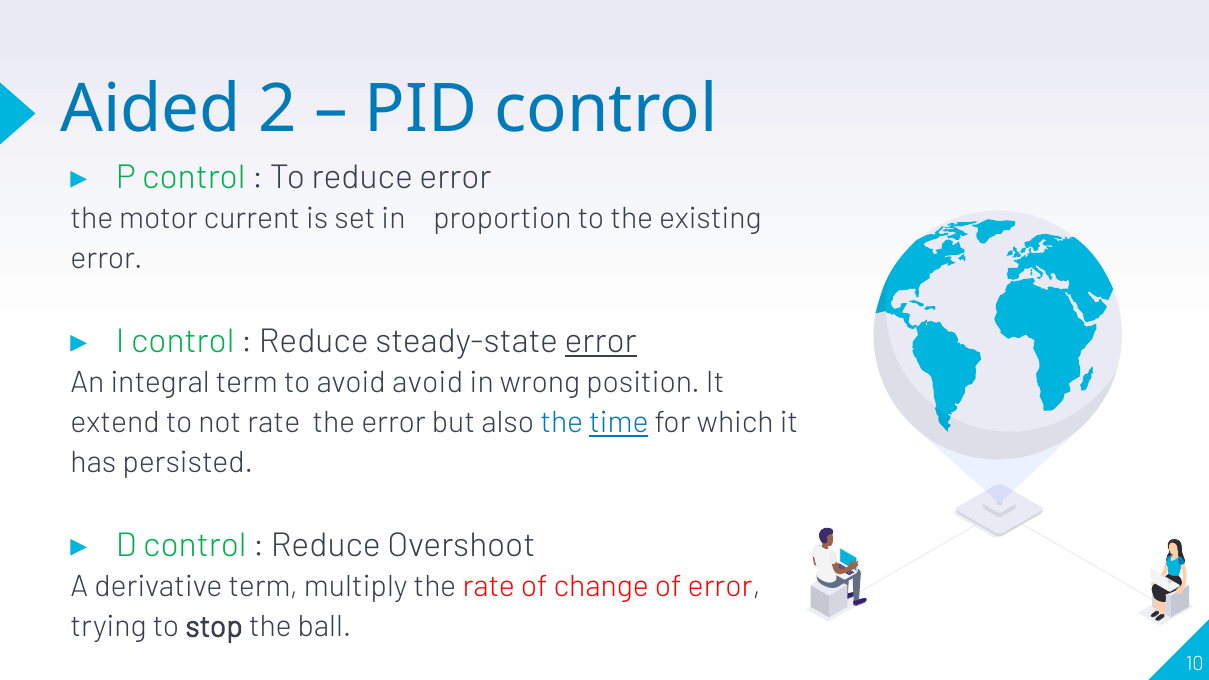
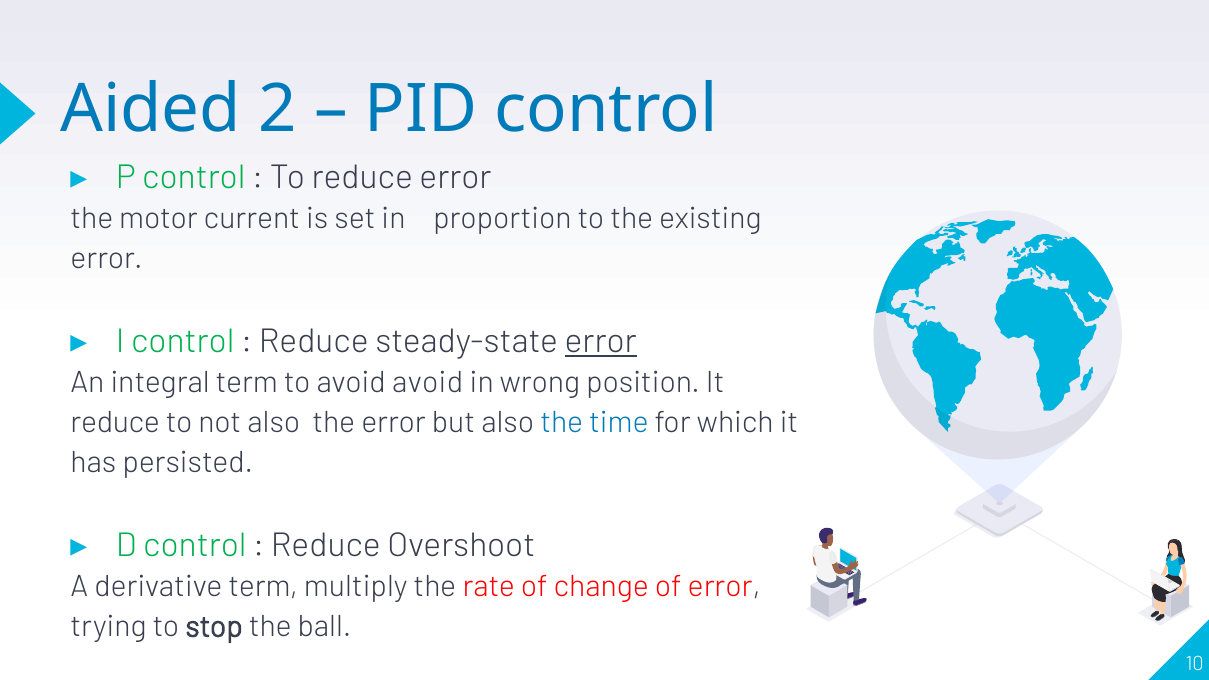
extend: extend -> reduce (115, 423)
not rate: rate -> also (274, 423)
time underline: present -> none (619, 423)
